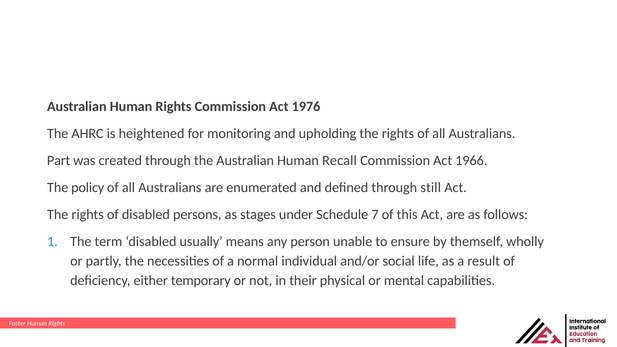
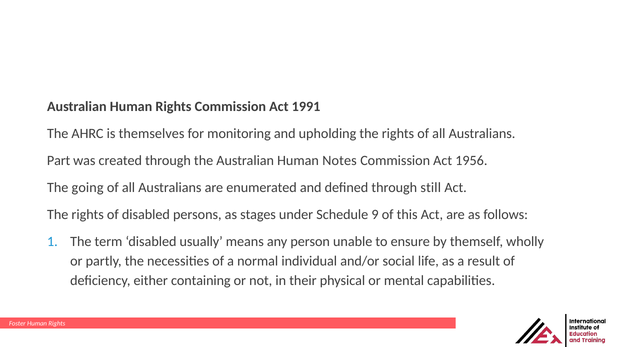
1976: 1976 -> 1991 (306, 107)
heightened: heightened -> themselves (152, 134)
Recall: Recall -> Notes (339, 161)
1966: 1966 -> 1956 (471, 161)
policy: policy -> going (88, 188)
7: 7 -> 9 (375, 215)
temporary: temporary -> containing (201, 280)
